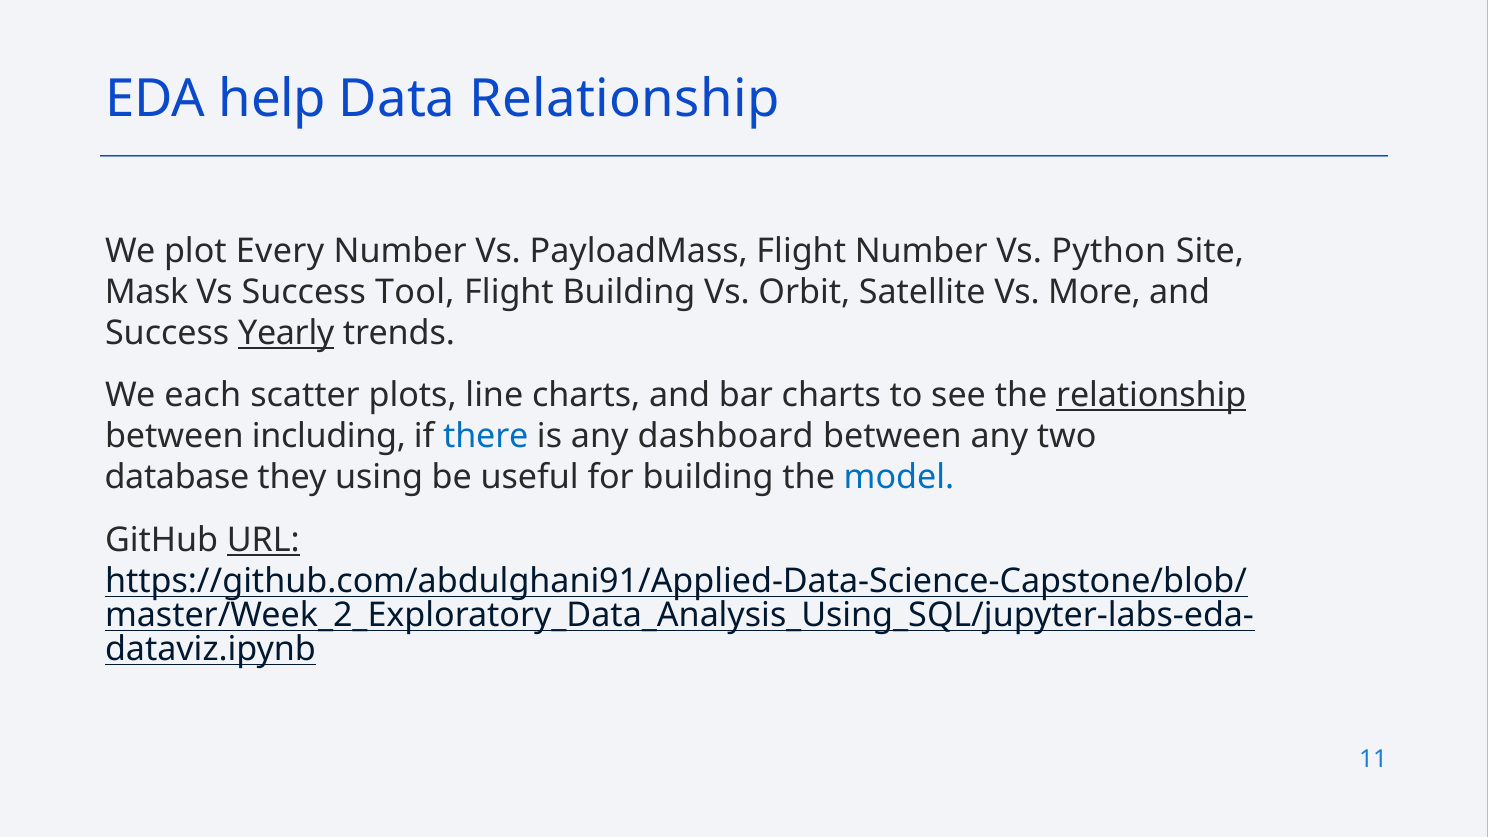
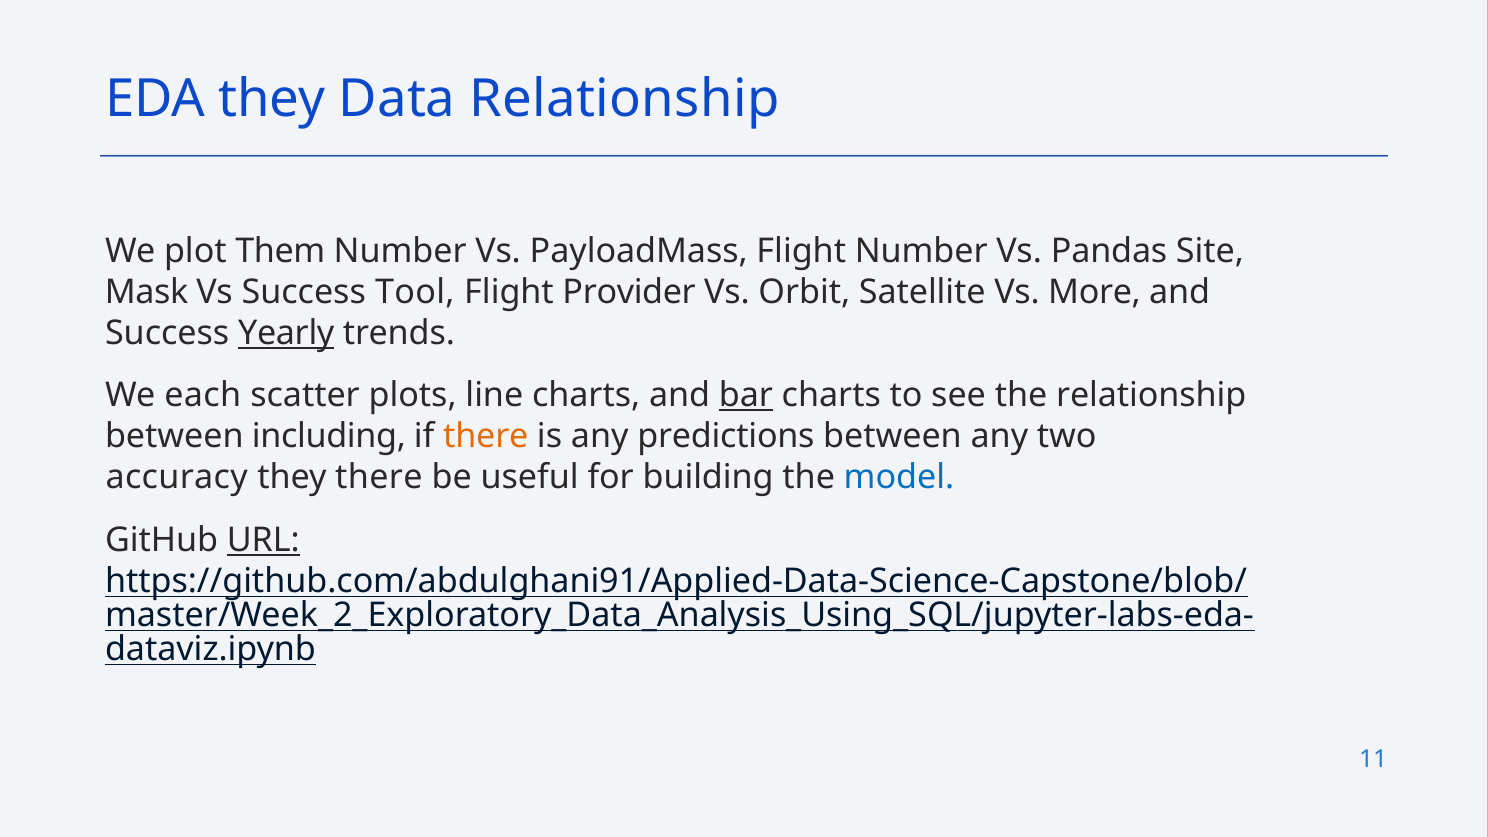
EDA help: help -> they (272, 99)
Every: Every -> Them (280, 251)
Python: Python -> Pandas (1109, 251)
Flight Building: Building -> Provider (629, 292)
bar underline: none -> present (746, 396)
relationship underline: present -> none (1151, 396)
there colour: blue -> orange (486, 437)
dashboard: dashboard -> predictions (726, 437)
database: database -> accuracy (177, 477)
they using: using -> there (379, 477)
